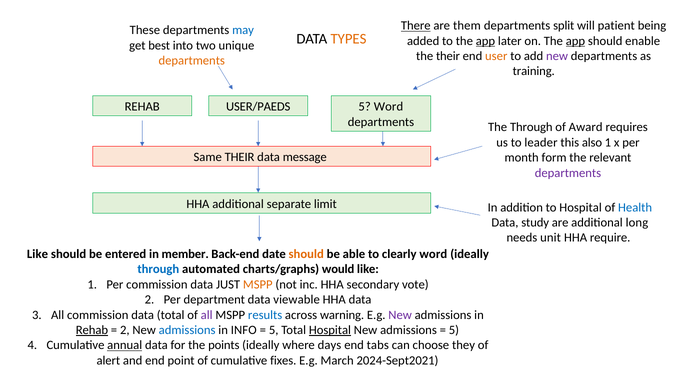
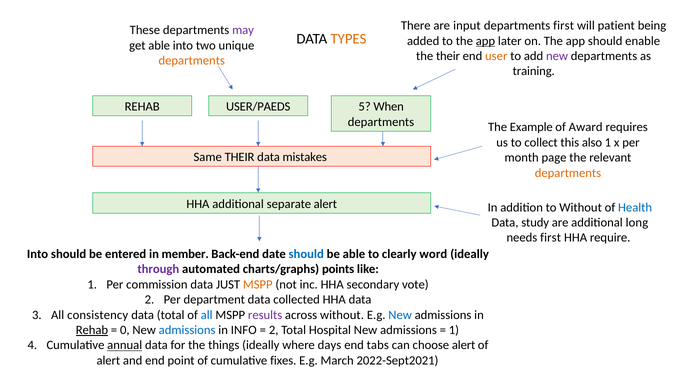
There underline: present -> none (416, 26)
them: them -> input (467, 26)
departments split: split -> first (564, 26)
may colour: blue -> purple (243, 30)
app underline: present -> none (575, 41)
get best: best -> able (159, 45)
5 Word: Word -> When (389, 107)
The Through: Through -> Example (531, 127)
leader: leader -> collect (541, 142)
message: message -> mistakes (305, 157)
form: form -> page (554, 158)
departments colour: purple -> orange (568, 173)
separate limit: limit -> alert (325, 204)
to Hospital: Hospital -> Without (581, 207)
needs unit: unit -> first (551, 238)
Like: Like -> Into (38, 254)
should colour: orange -> blue (306, 254)
through colour: blue -> purple (158, 269)
would: would -> points (338, 269)
viewable: viewable -> collected (297, 299)
All commission: commission -> consistency (98, 315)
all colour: purple -> blue (207, 315)
results colour: blue -> purple (265, 315)
across warning: warning -> without (342, 315)
New colour: purple -> blue (400, 315)
2: 2 -> 0 (125, 330)
5: 5 -> 2 (274, 330)
Hospital underline: present -> none (330, 330)
5: 5 -> 1 (454, 330)
points: points -> things (224, 345)
choose they: they -> alert (464, 345)
2024-Sept2021: 2024-Sept2021 -> 2022-Sept2021 (397, 360)
